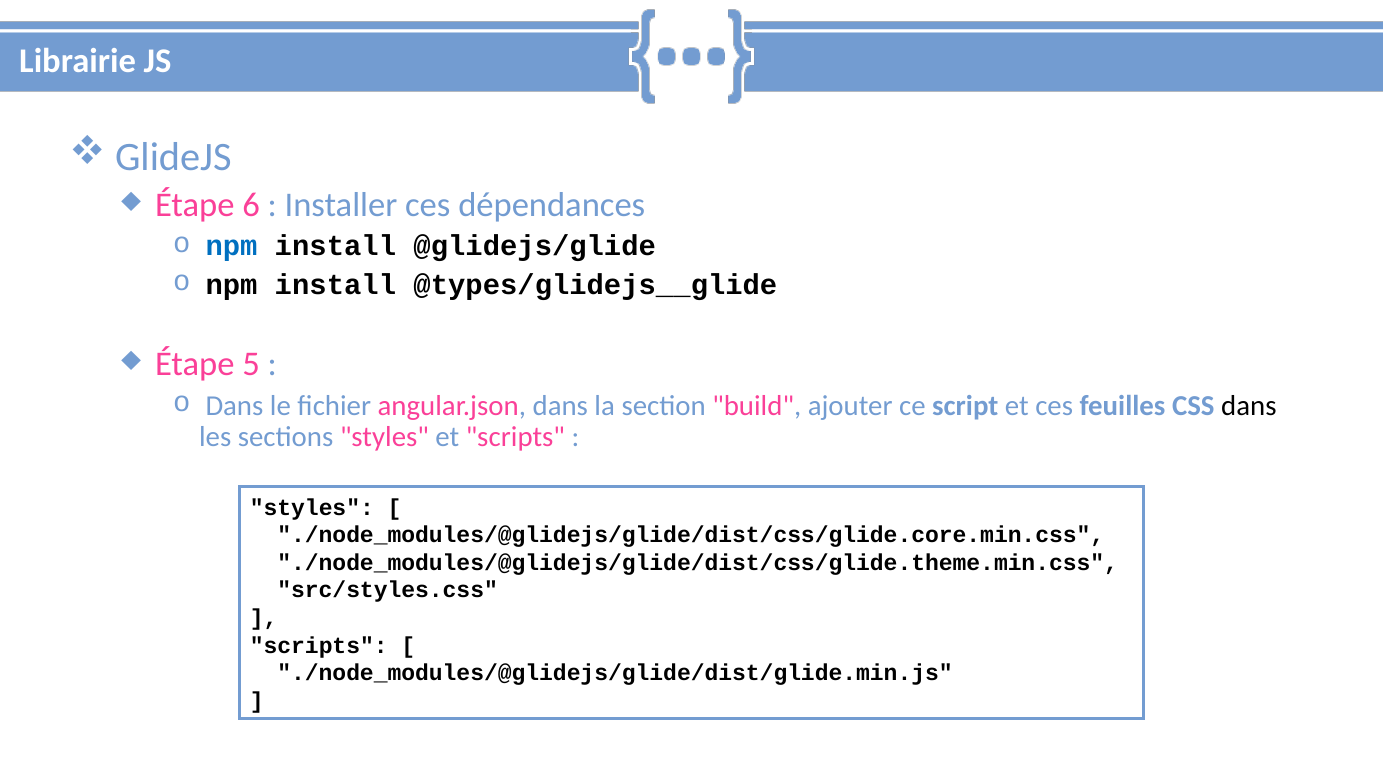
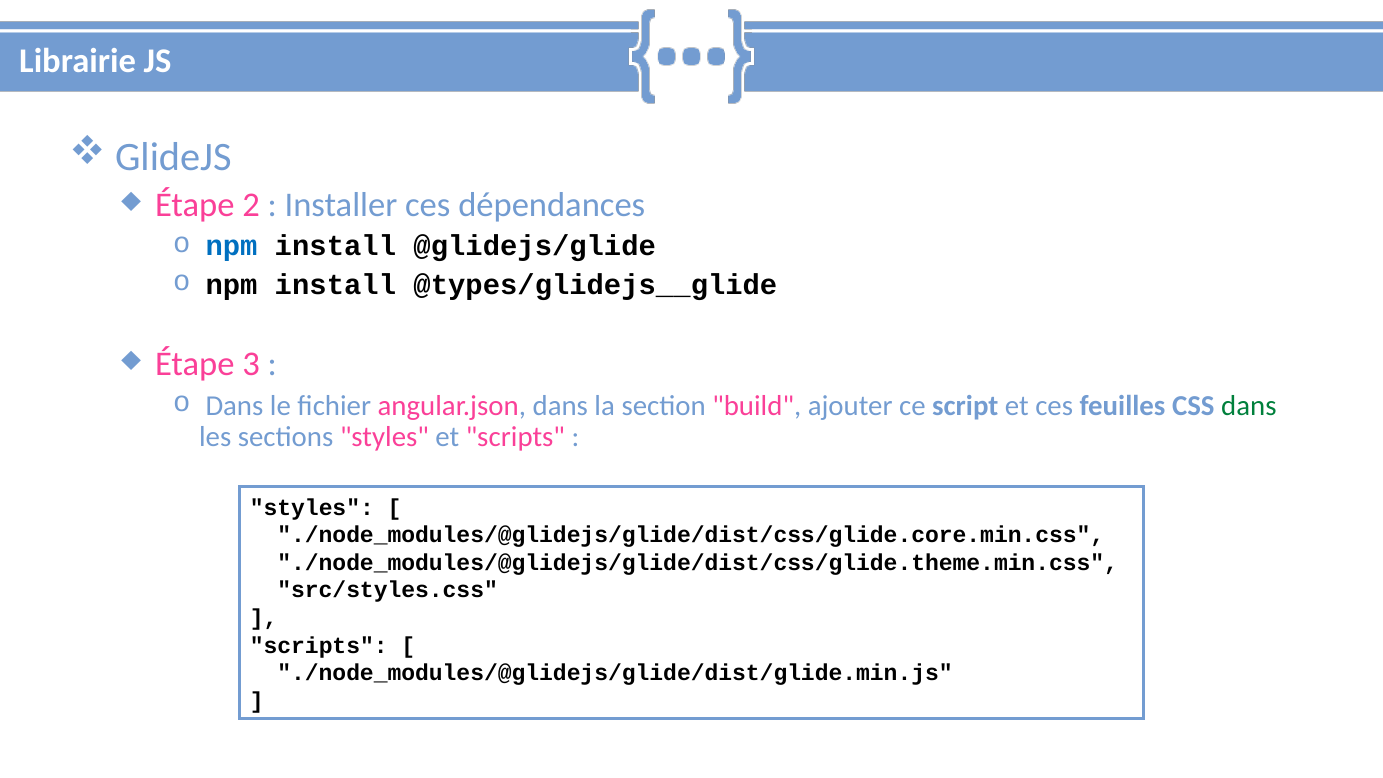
6: 6 -> 2 (251, 205)
5: 5 -> 3 (251, 364)
dans colour: black -> green (1249, 406)
